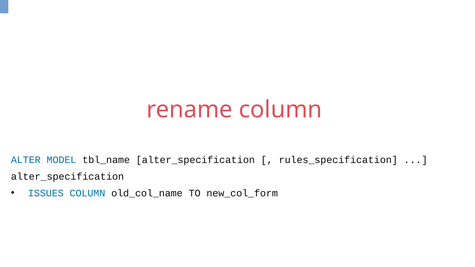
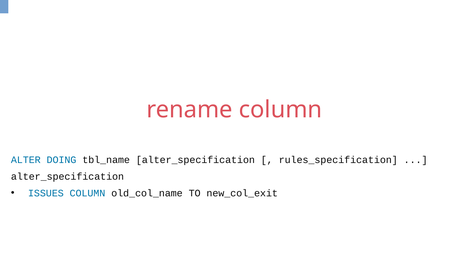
MODEL: MODEL -> DOING (62, 160)
new_col_form: new_col_form -> new_col_exit (242, 193)
